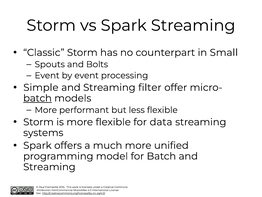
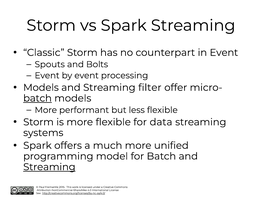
in Small: Small -> Event (224, 52)
Simple: Simple -> Models (41, 87)
Streaming underline: none -> present (49, 167)
